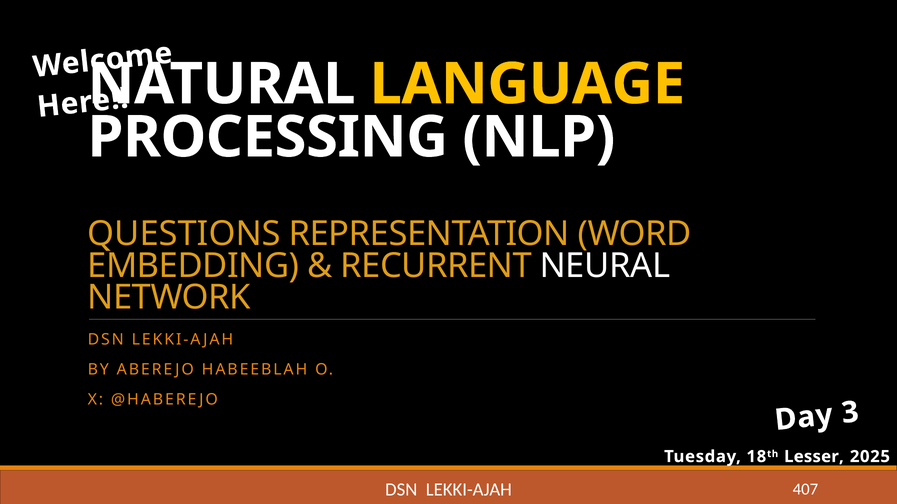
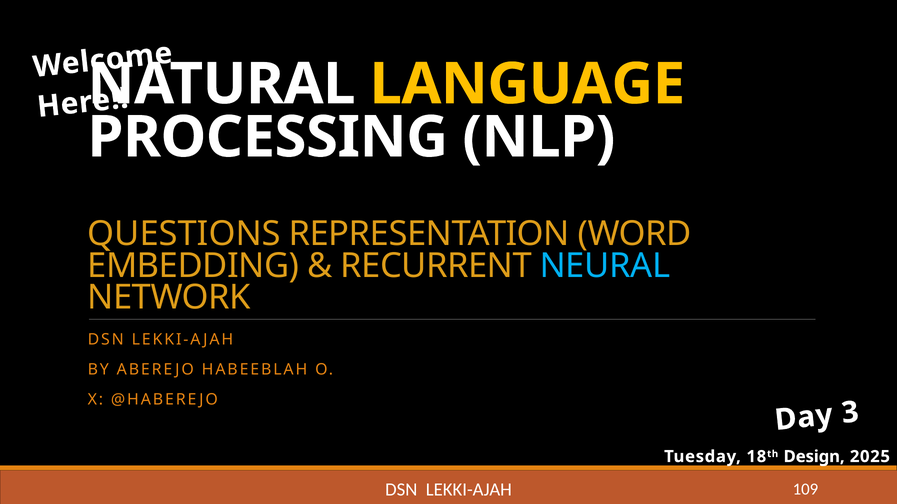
NEURAL colour: white -> light blue (605, 266)
Lesser: Lesser -> Design (814, 457)
407: 407 -> 109 (805, 490)
